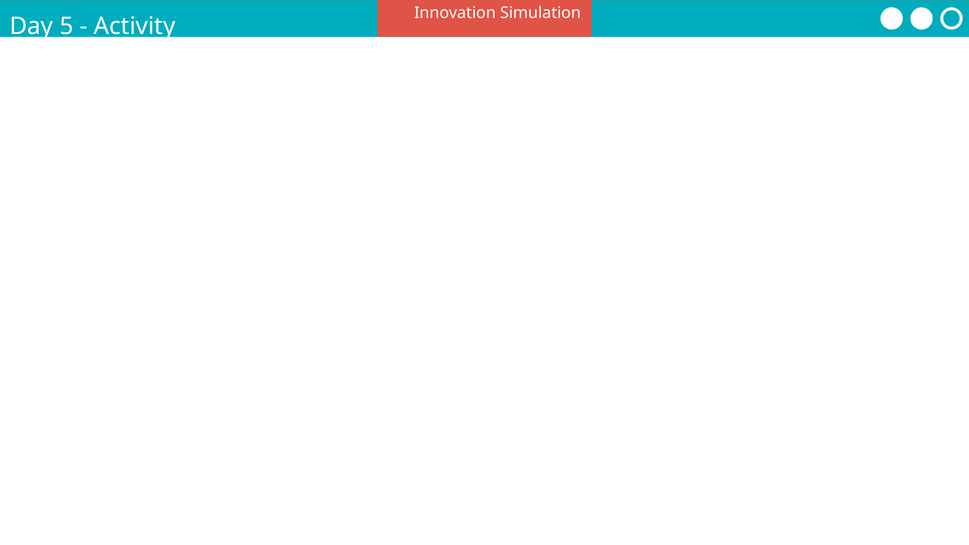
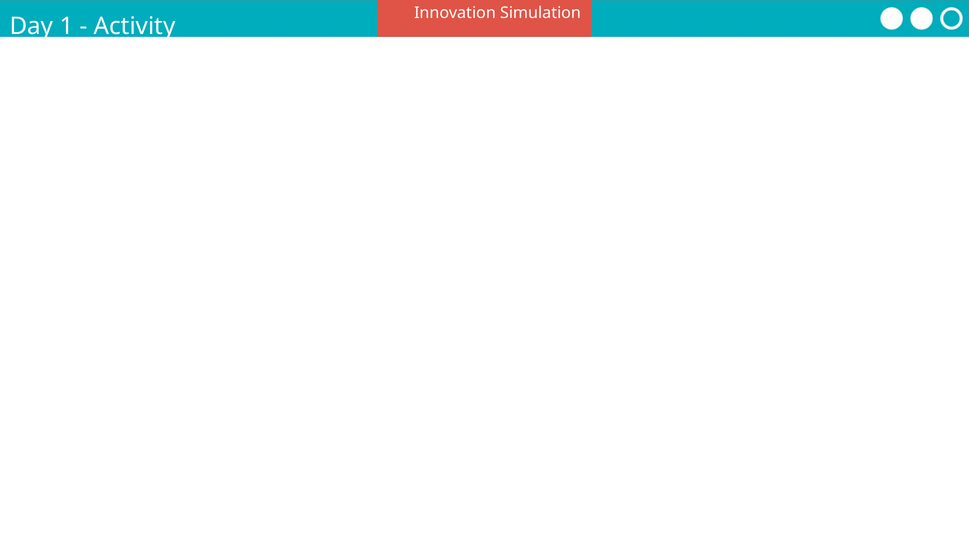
5: 5 -> 1 (66, 26)
